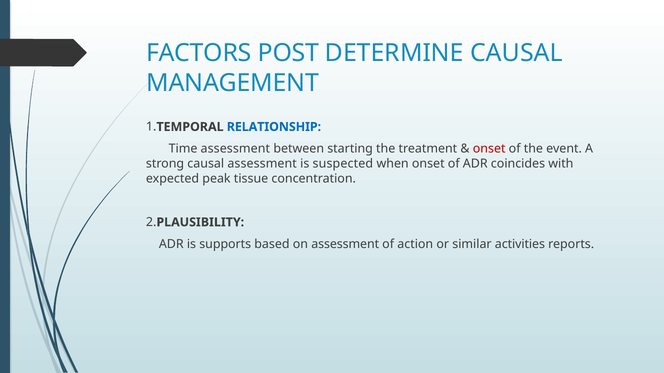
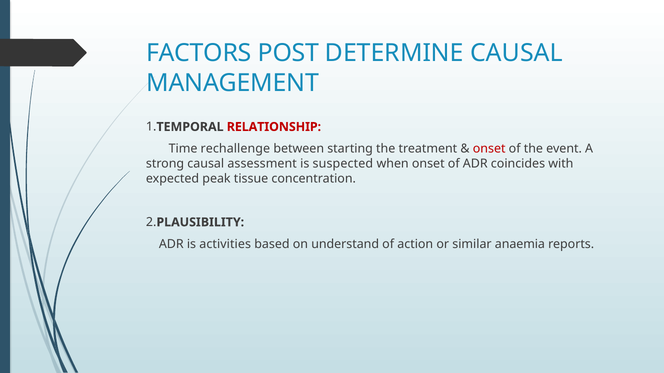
RELATIONSHIP colour: blue -> red (274, 127)
Time assessment: assessment -> rechallenge (235, 149)
supports: supports -> activities (225, 244)
on assessment: assessment -> understand (345, 244)
activities: activities -> anaemia (520, 244)
